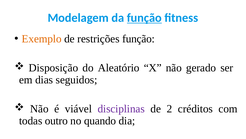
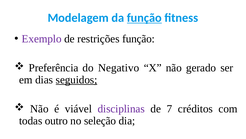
Exemplo colour: orange -> purple (42, 39)
Disposição: Disposição -> Preferência (54, 68)
Aleatório: Aleatório -> Negativo (119, 68)
seguidos underline: none -> present (77, 79)
2: 2 -> 7 (169, 108)
quando: quando -> seleção (100, 120)
